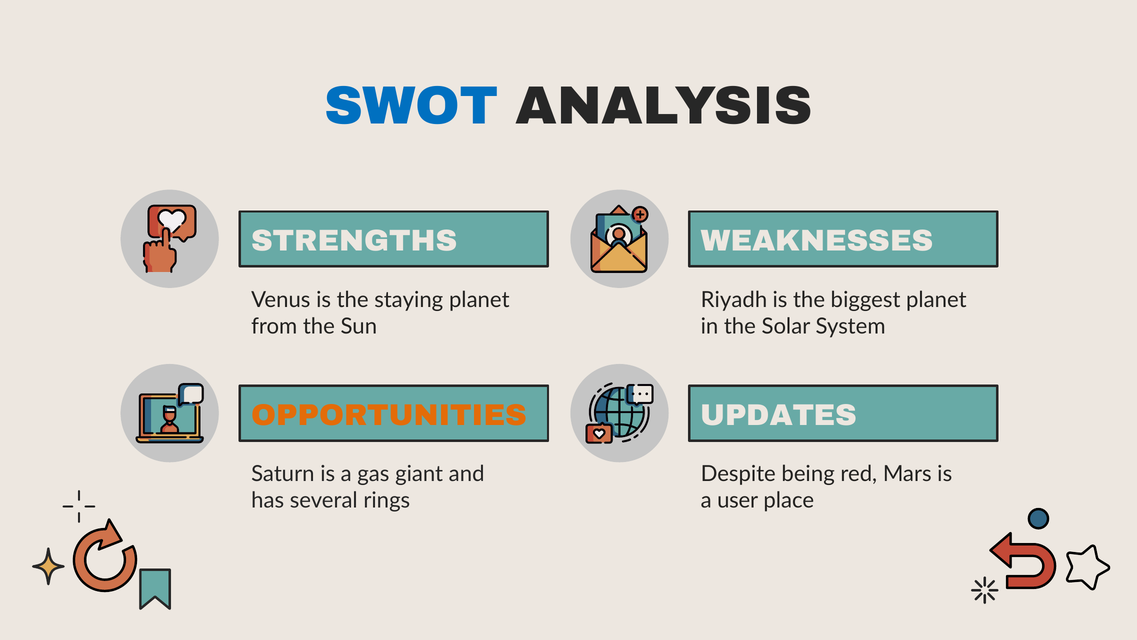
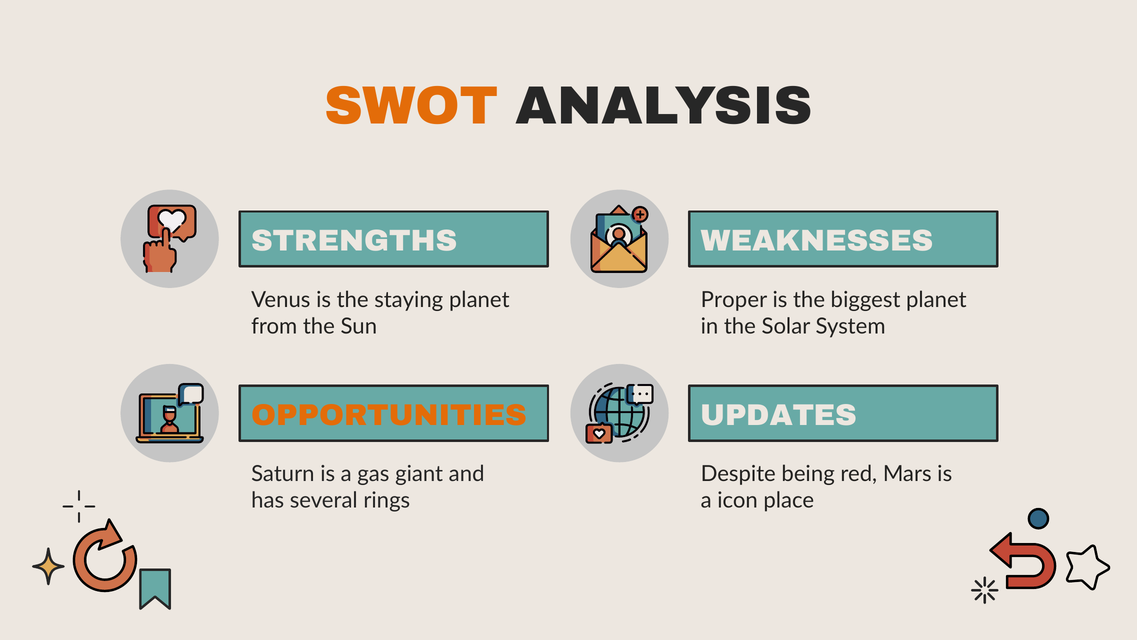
SWOT colour: blue -> orange (411, 106)
Riyadh: Riyadh -> Proper (734, 300)
user: user -> icon (738, 500)
